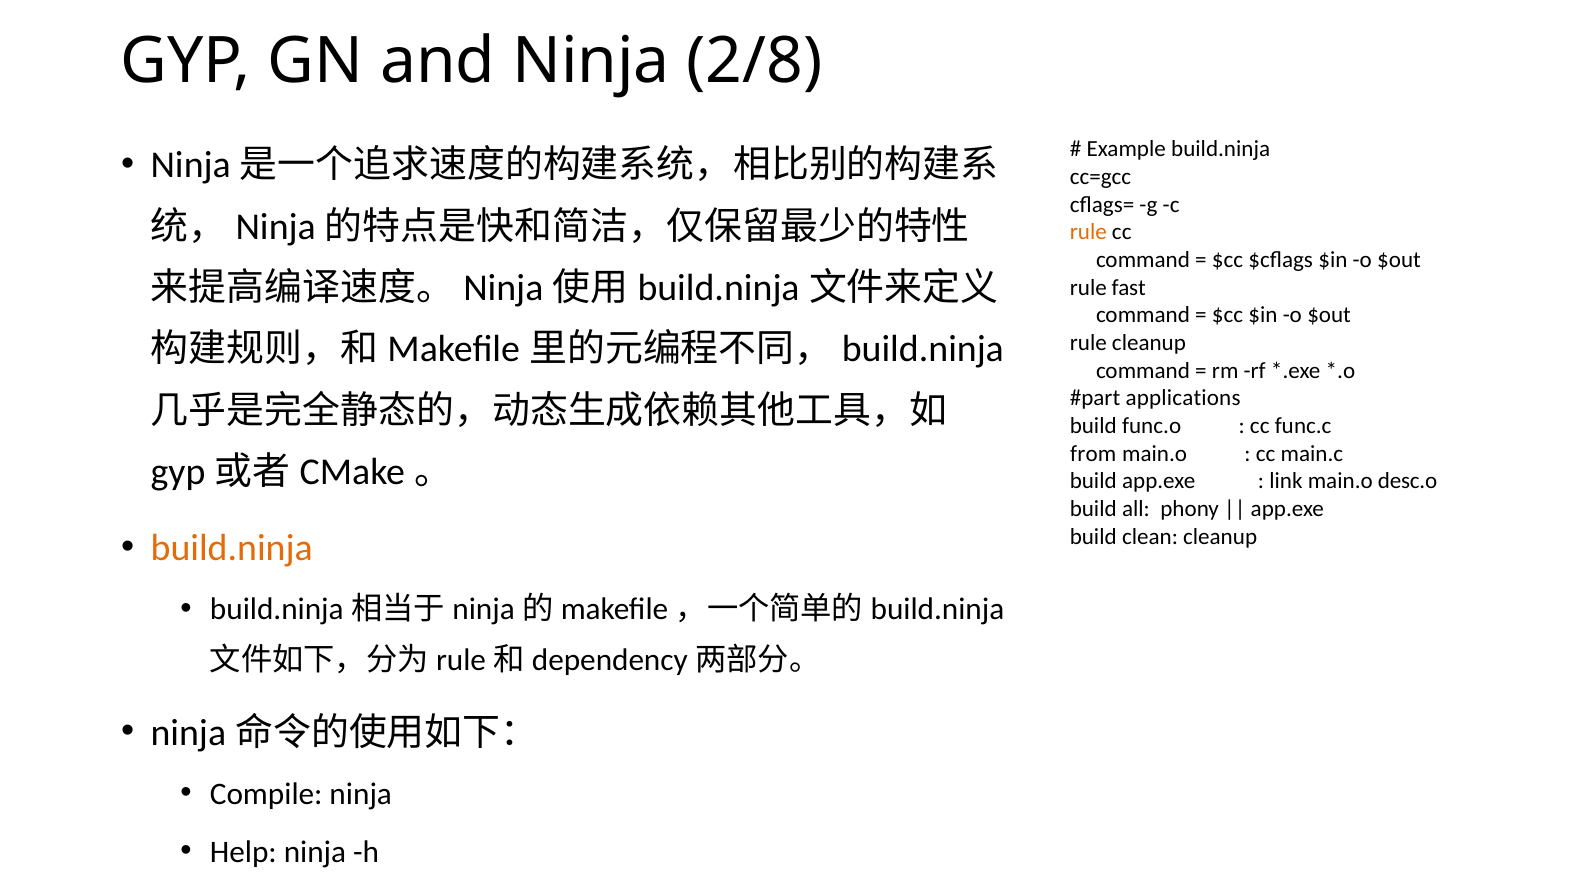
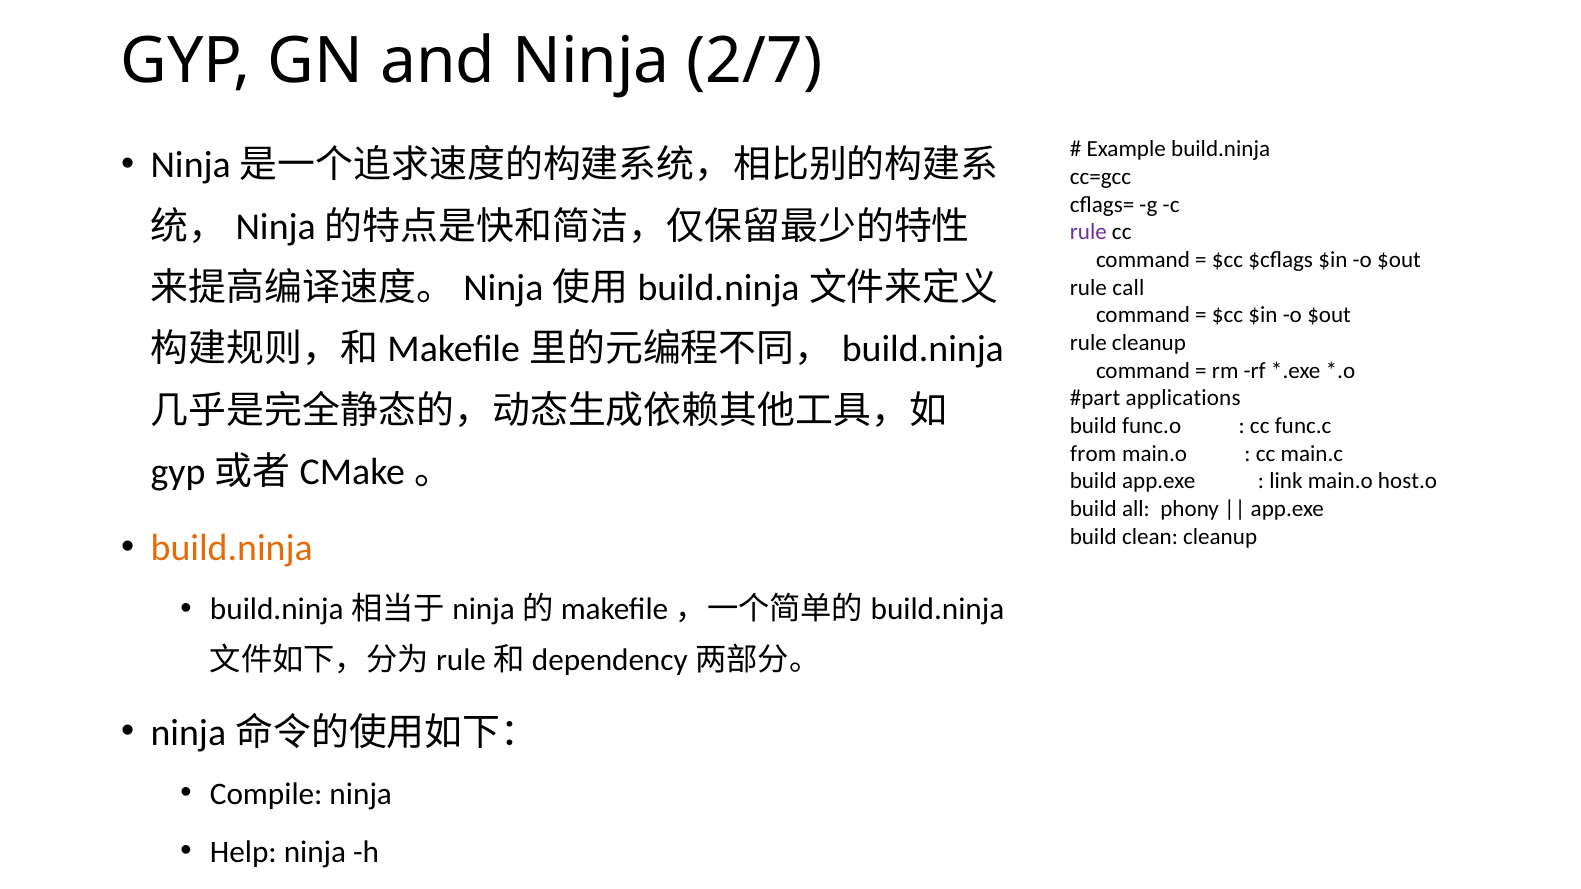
2/8: 2/8 -> 2/7 (754, 62)
rule colour: orange -> purple (1088, 232)
fast: fast -> call (1128, 288)
desc.o: desc.o -> host.o (1407, 481)
